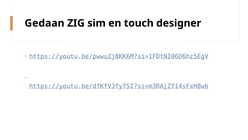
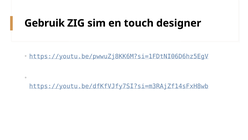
Gedaan: Gedaan -> Gebruik (45, 23)
